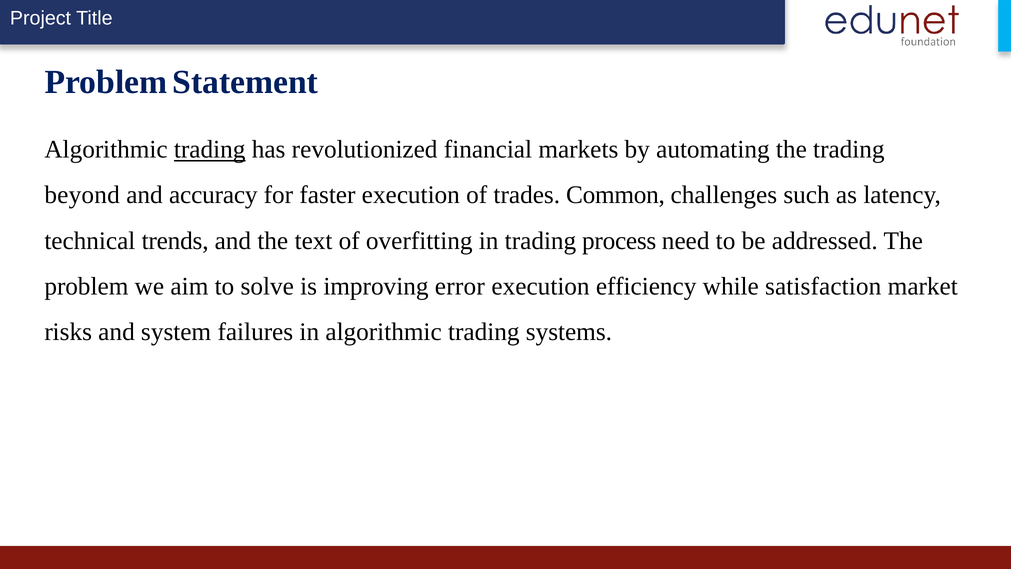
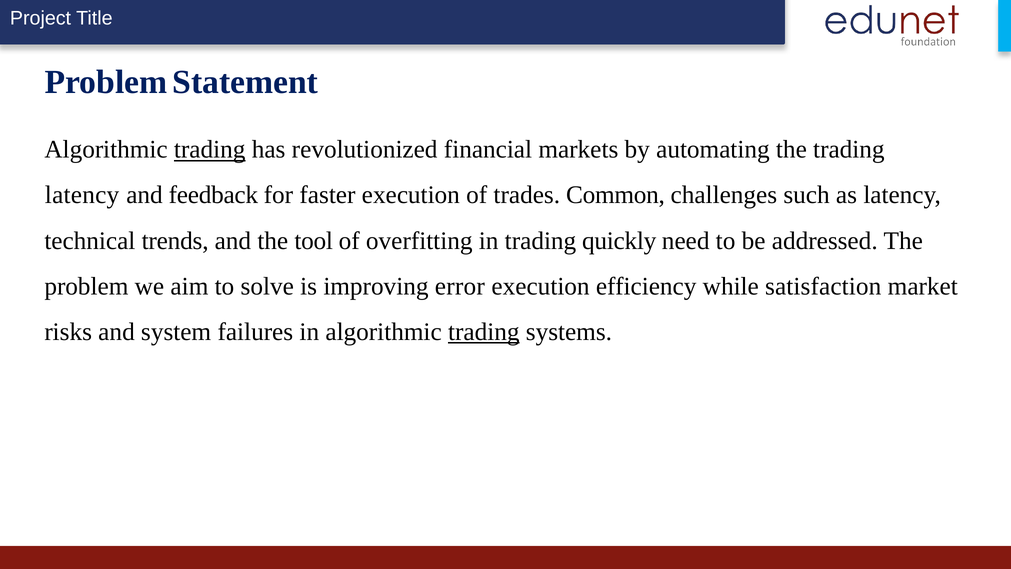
beyond: beyond -> latency (82, 195)
accuracy: accuracy -> feedback (213, 195)
text: text -> tool (314, 241)
process: process -> quickly (619, 241)
trading underline: none -> present (484, 332)
